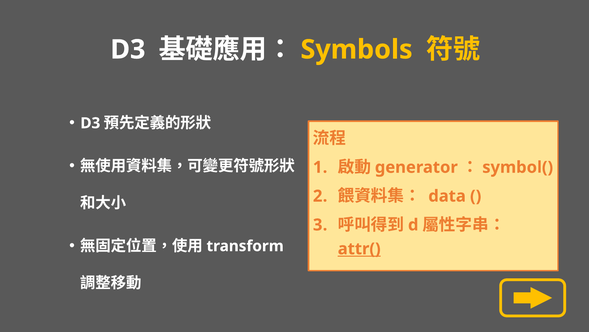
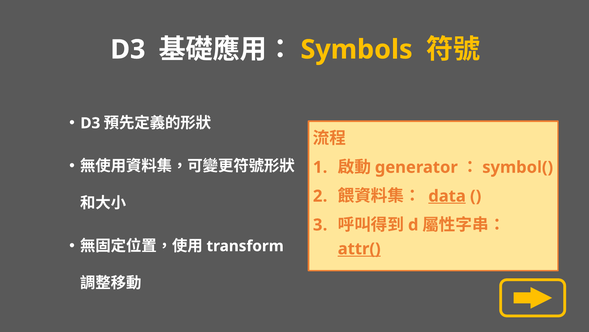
data underline: none -> present (447, 196)
